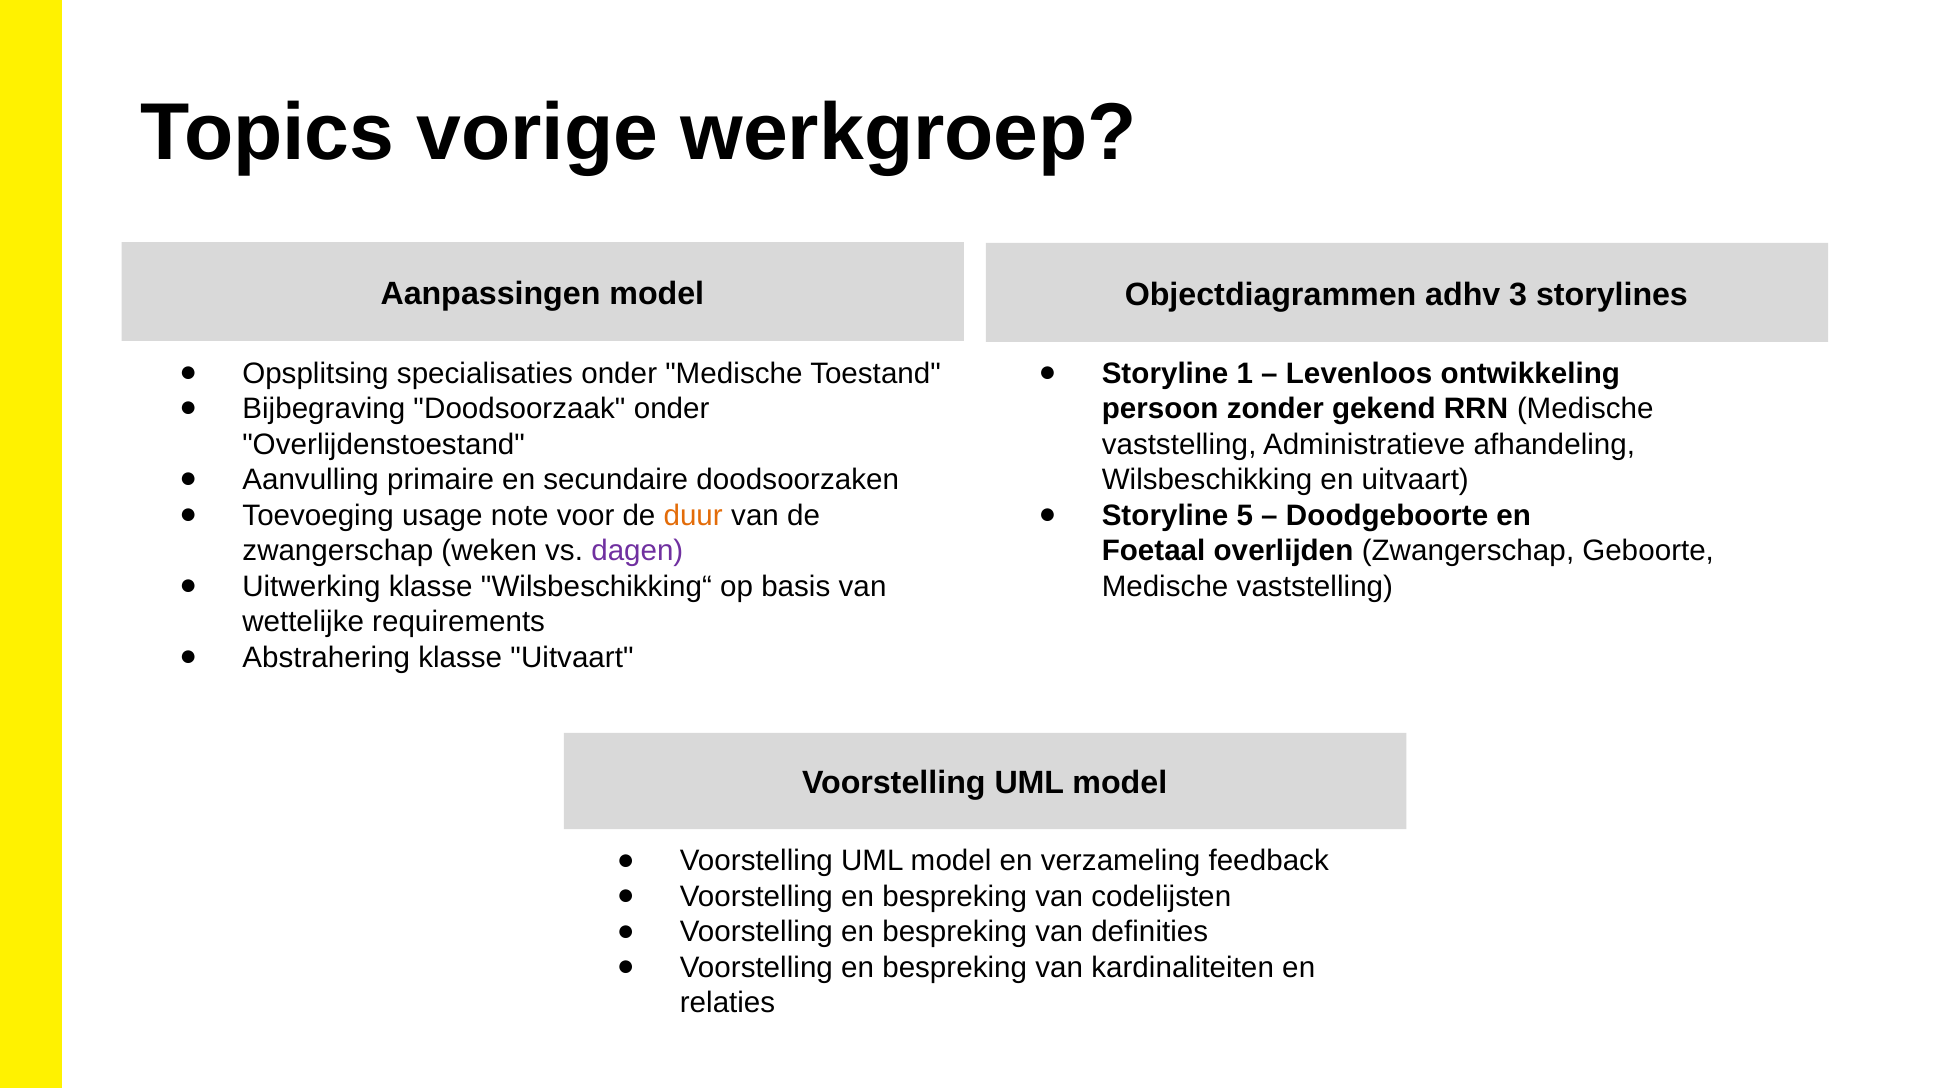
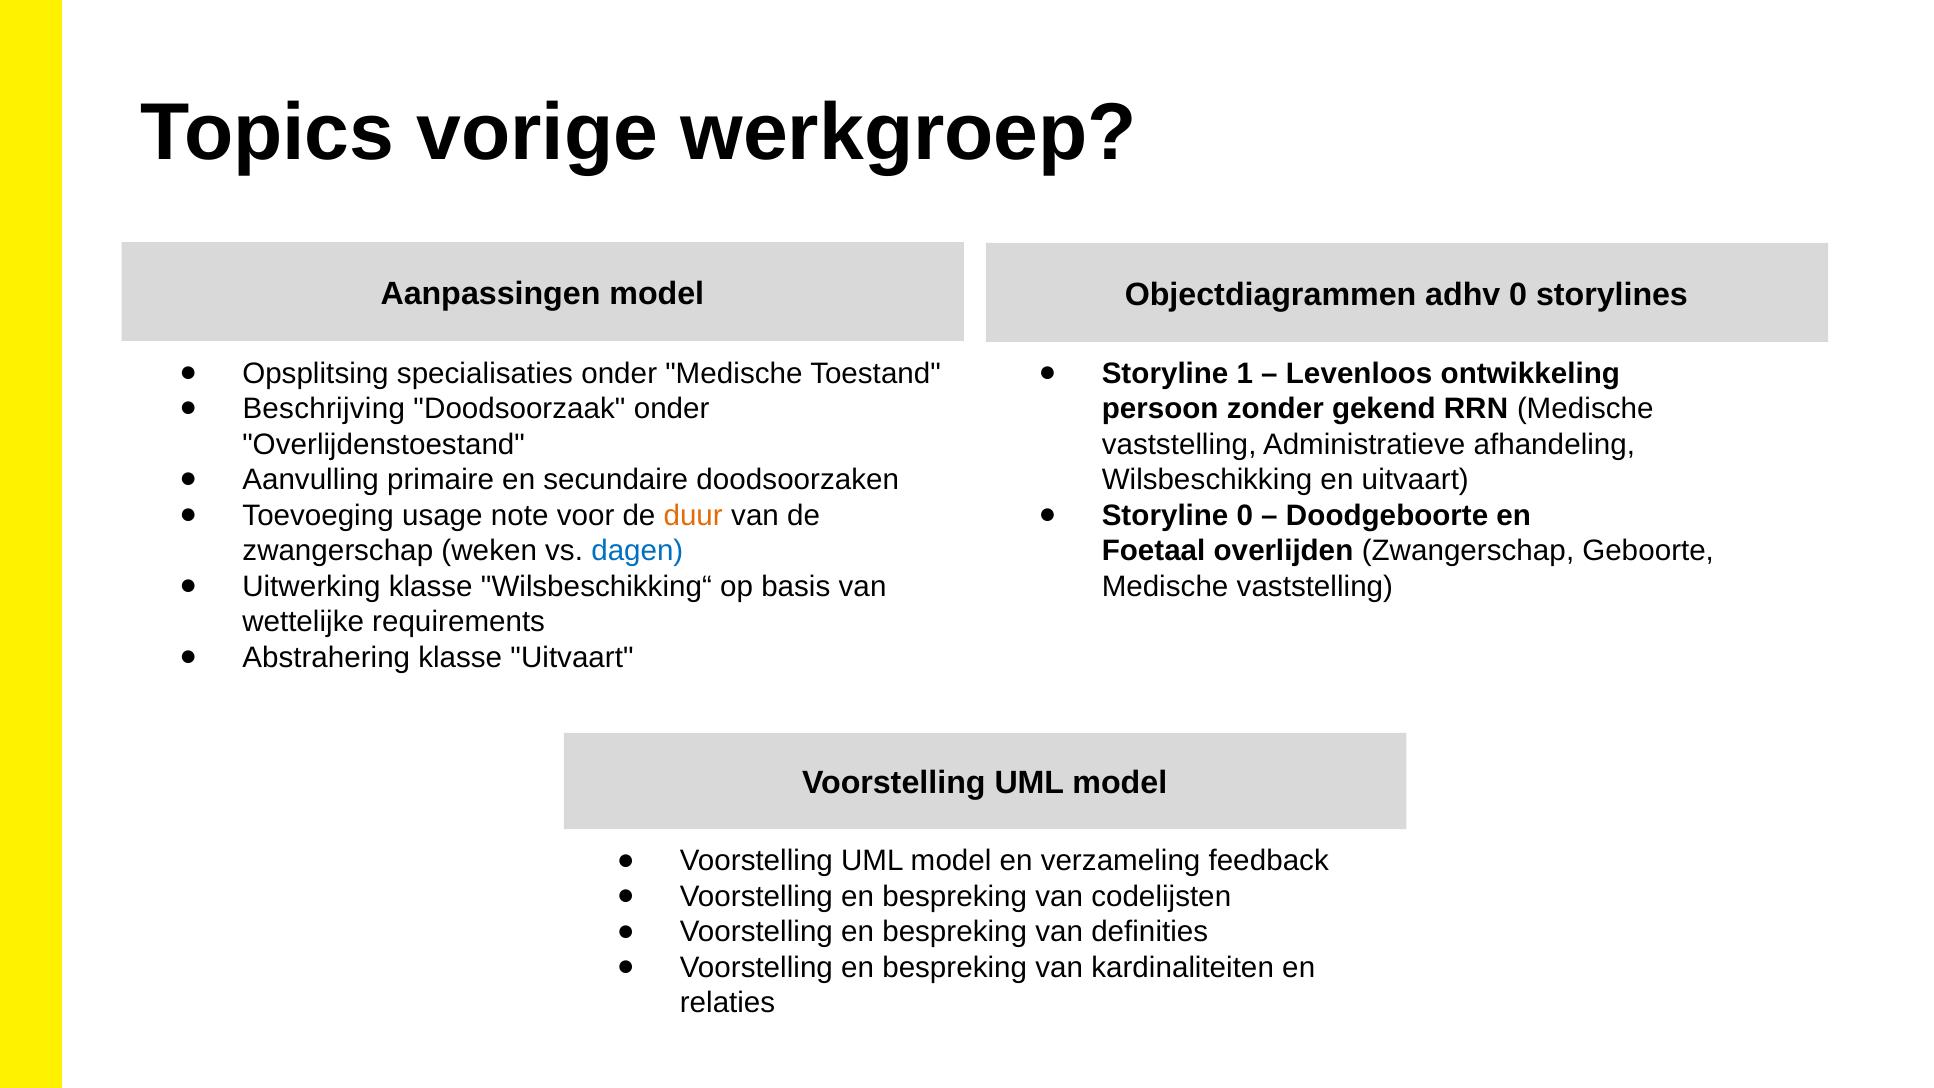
adhv 3: 3 -> 0 (1518, 295)
Bijbegraving: Bijbegraving -> Beschrijving (324, 409)
Storyline 5: 5 -> 0 (1245, 515)
dagen colour: purple -> blue (637, 551)
